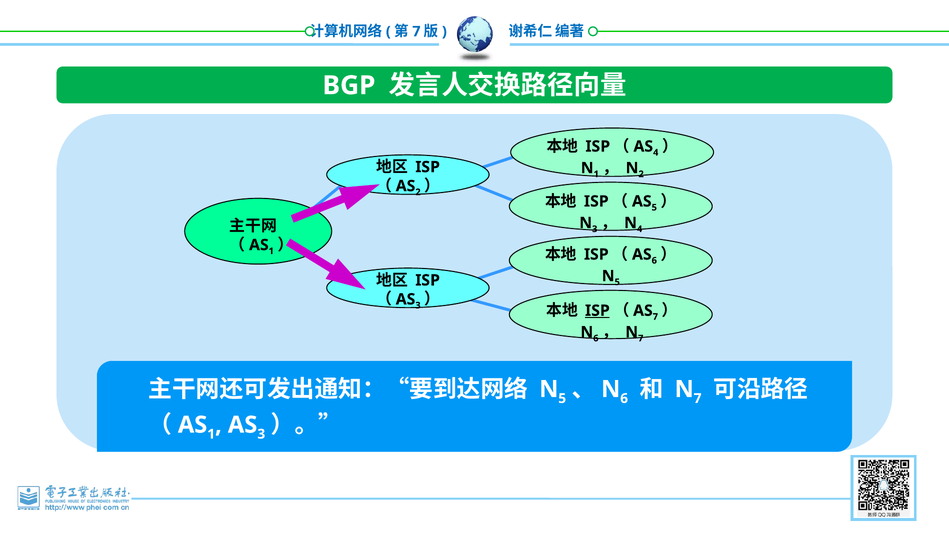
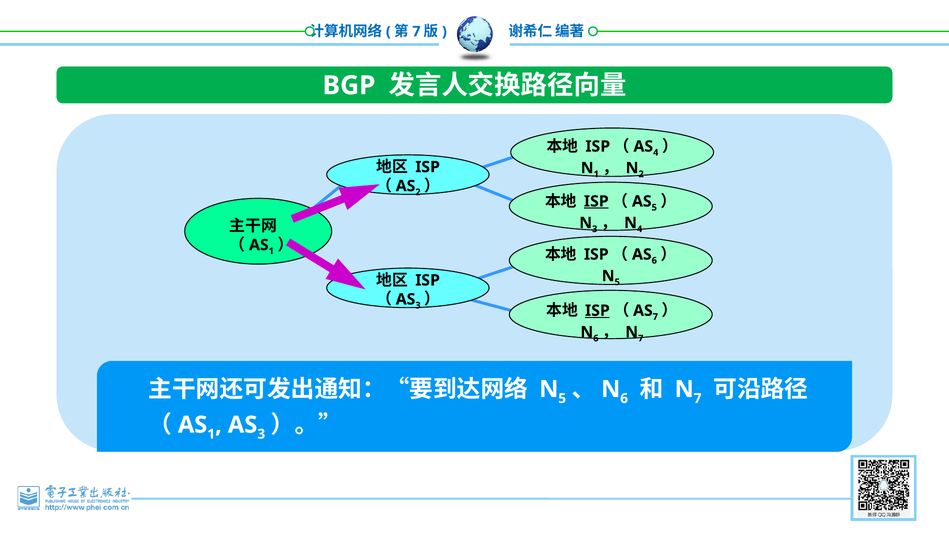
ISP underline: none -> present (596, 201)
